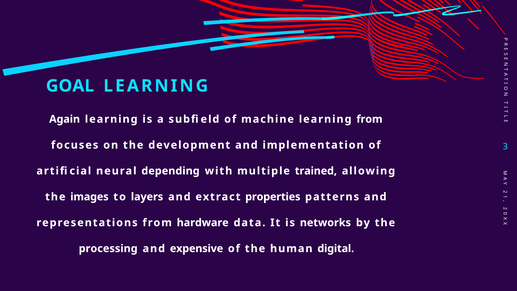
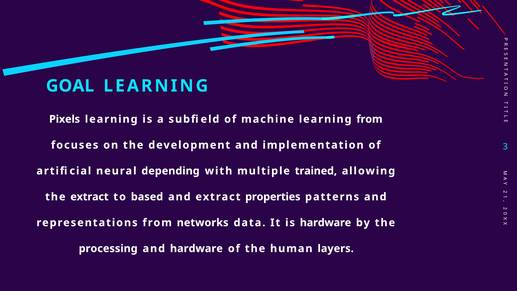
Again: Again -> Pixels (65, 119)
the images: images -> extract (89, 197)
layers: layers -> based (147, 197)
hardware: hardware -> networks (203, 223)
is networks: networks -> hardware (325, 223)
and expensive: expensive -> hardware (196, 248)
digital: digital -> layers (336, 248)
